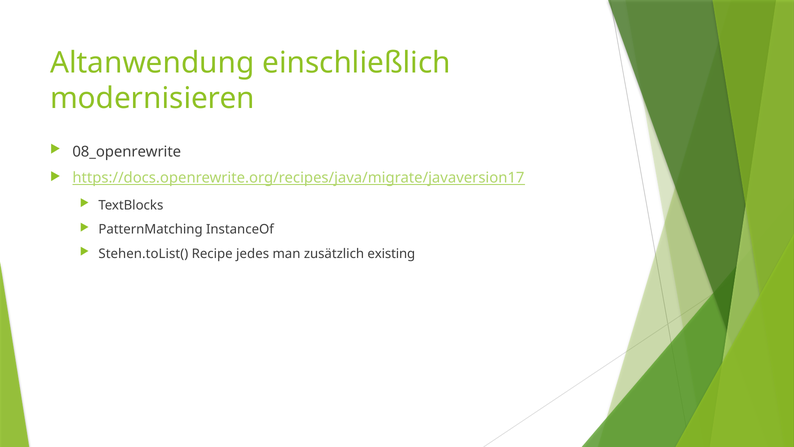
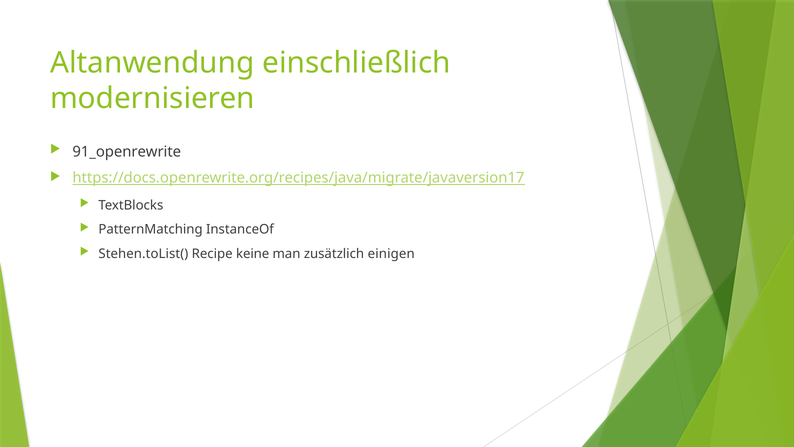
08_openrewrite: 08_openrewrite -> 91_openrewrite (127, 152)
jedes: jedes -> keine (253, 253)
existing: existing -> einigen (391, 253)
